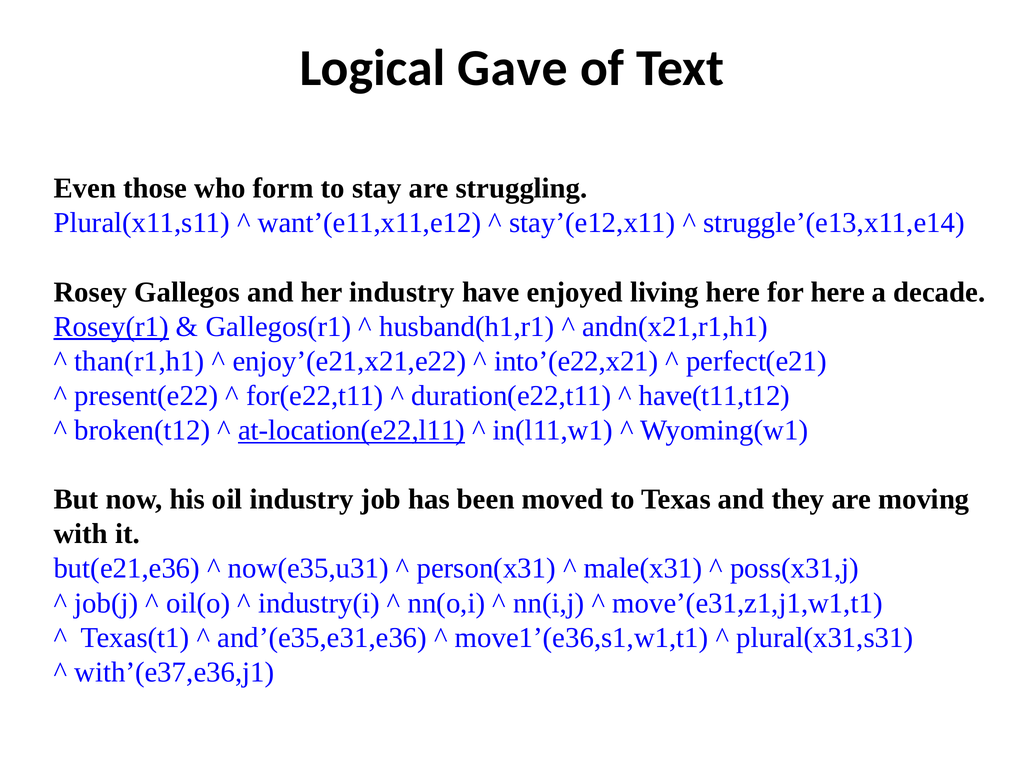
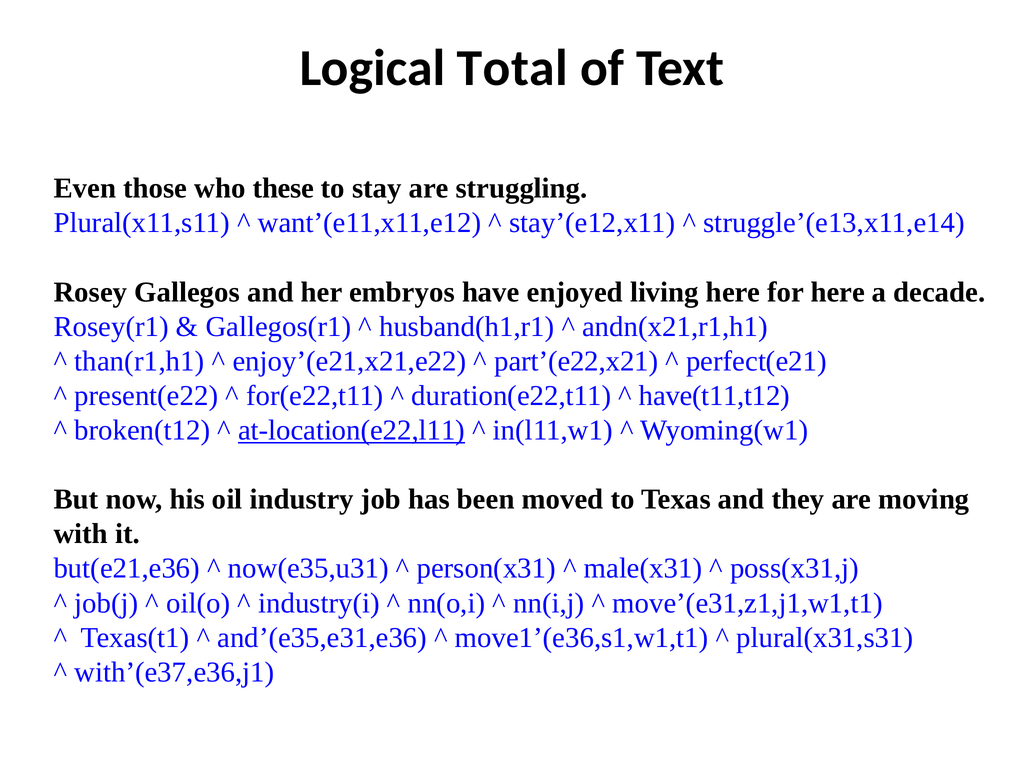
Gave: Gave -> Total (512, 68)
form: form -> these (283, 188)
her industry: industry -> embryos (402, 292)
Rosey(r1 underline: present -> none (111, 327)
into’(e22,x21: into’(e22,x21 -> part’(e22,x21 (576, 361)
